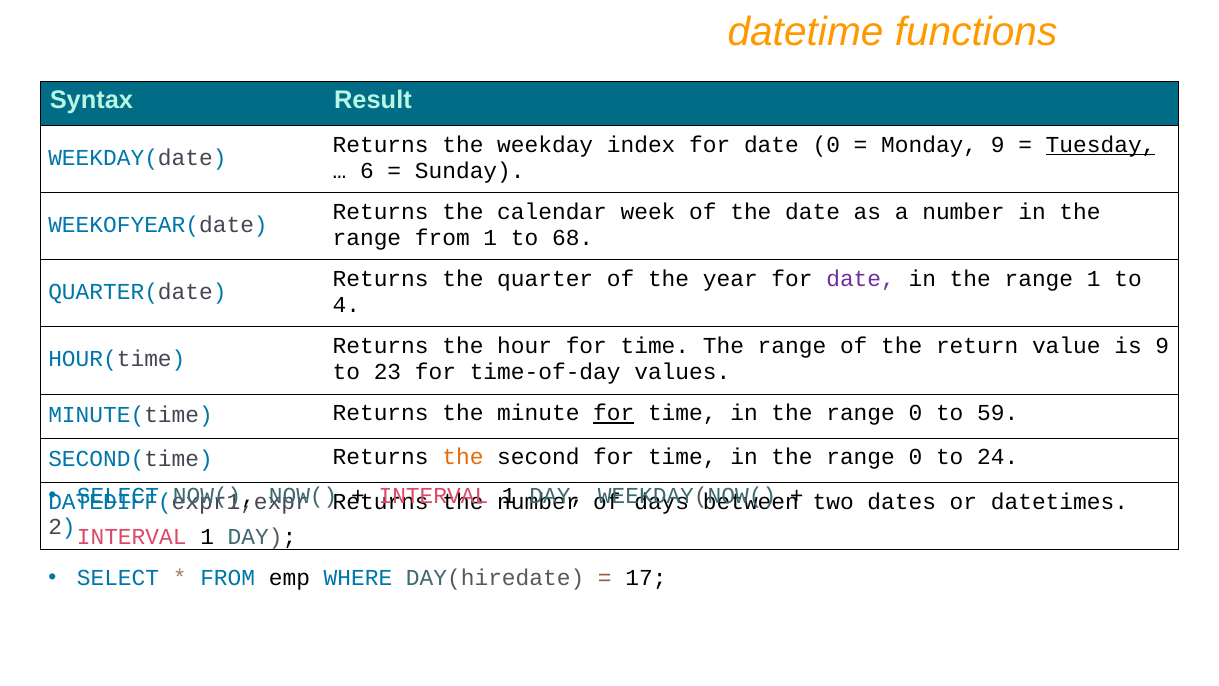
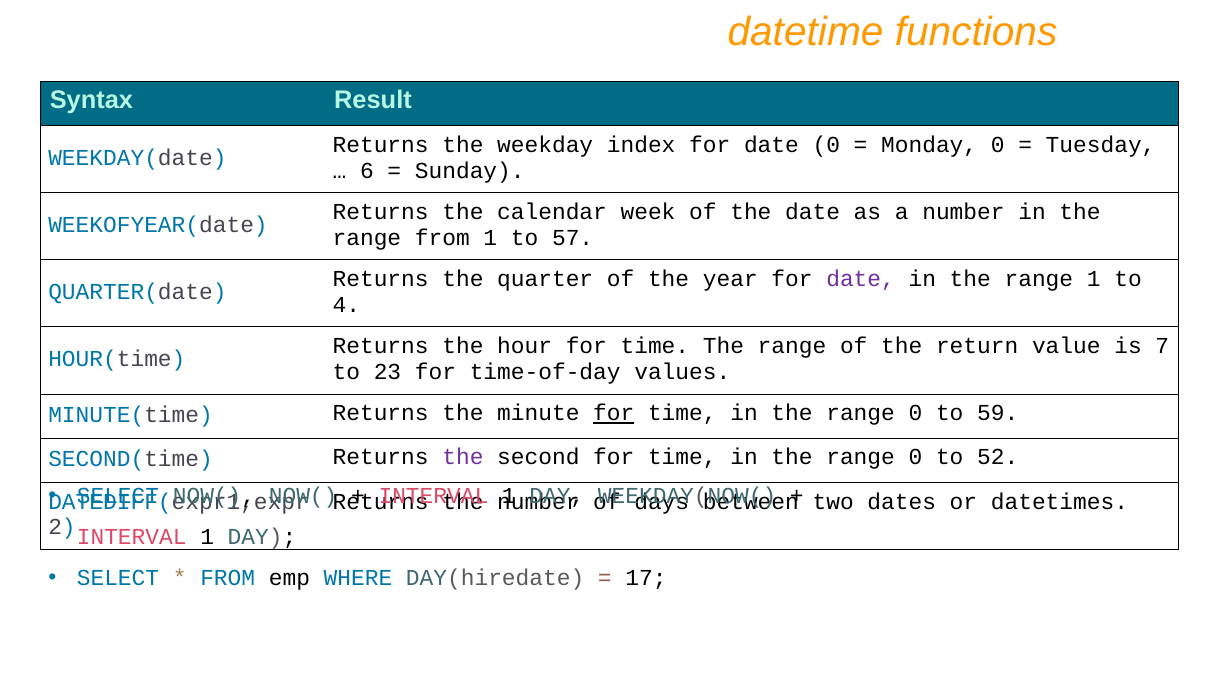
Monday 9: 9 -> 0 (998, 145)
Tuesday underline: present -> none (1101, 145)
68: 68 -> 57 (573, 238)
is 9: 9 -> 7 (1162, 346)
the colour: orange -> purple (463, 457)
24: 24 -> 52 (998, 457)
